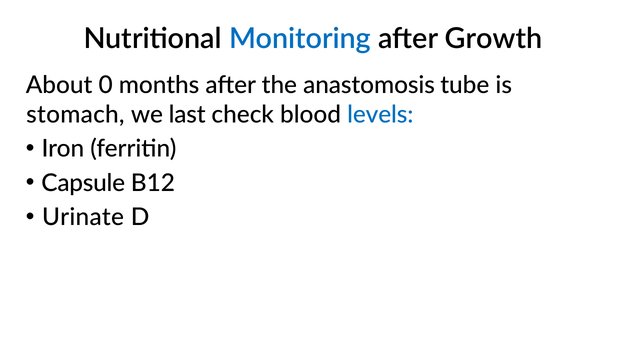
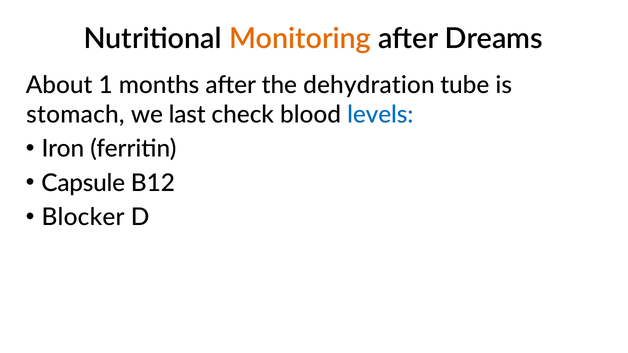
Monitoring colour: blue -> orange (300, 39)
Growth: Growth -> Dreams (494, 39)
0: 0 -> 1 (106, 85)
anastomosis: anastomosis -> dehydration (369, 85)
Urinate: Urinate -> Blocker (83, 217)
